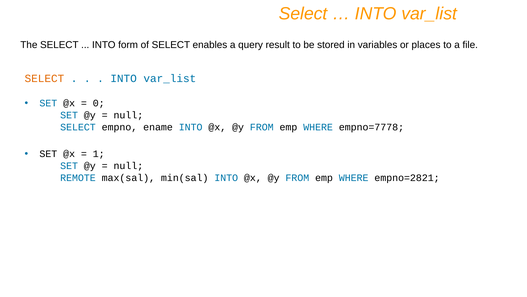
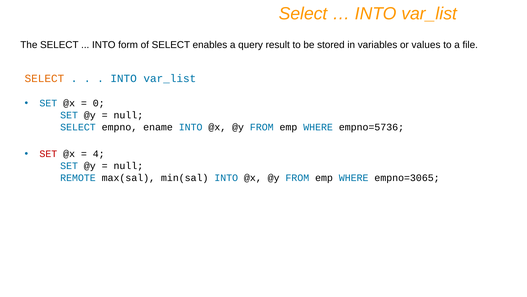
places: places -> values (426, 45)
empno=7778: empno=7778 -> empno=5736 (371, 127)
SET colour: black -> red (48, 154)
1: 1 -> 4 (99, 154)
empno=2821: empno=2821 -> empno=3065 (407, 177)
